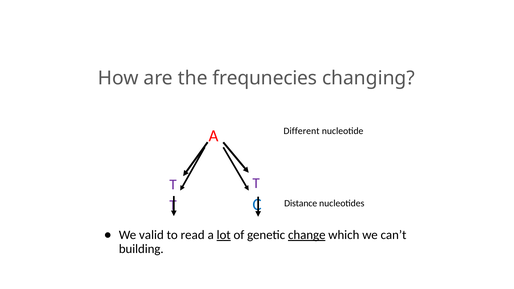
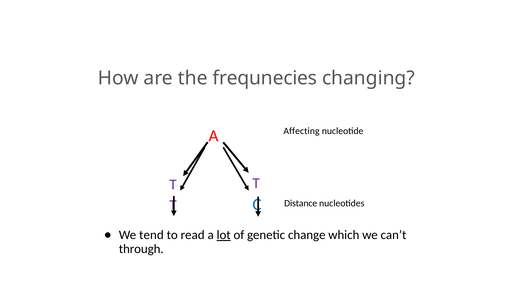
Different: Different -> Affecting (302, 131)
valid: valid -> tend (151, 235)
change underline: present -> none (307, 235)
building: building -> through (141, 249)
